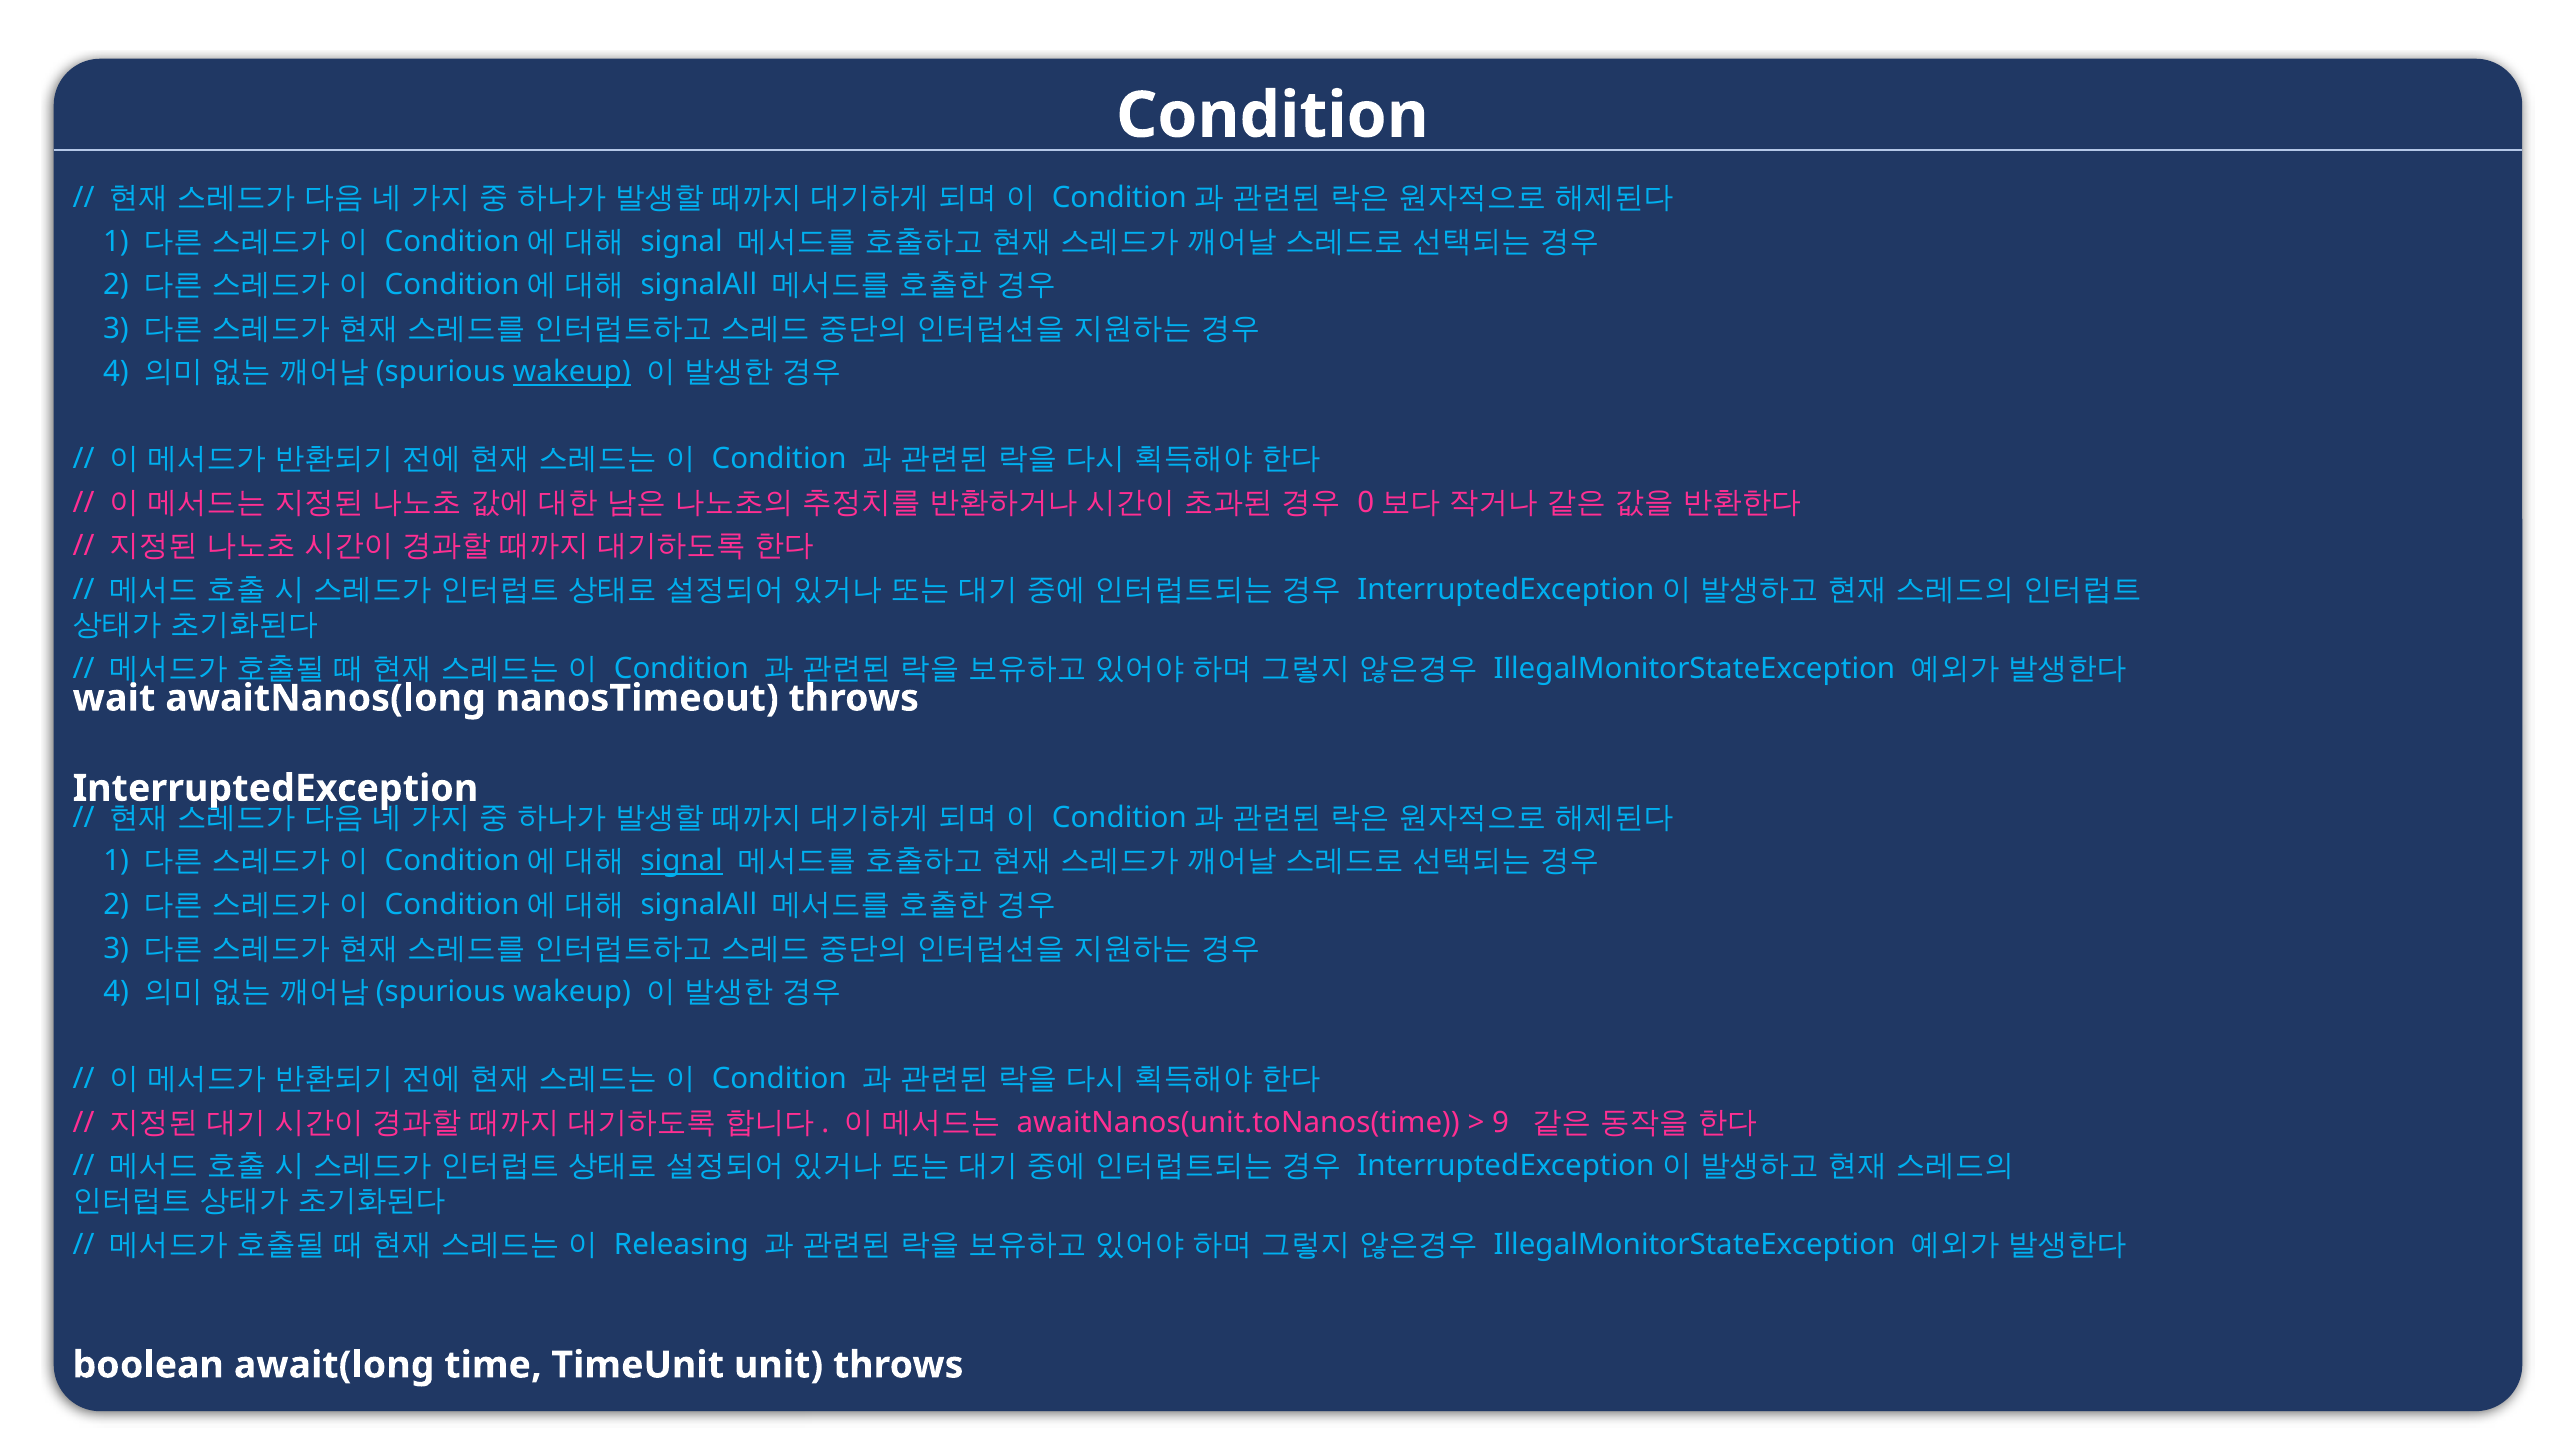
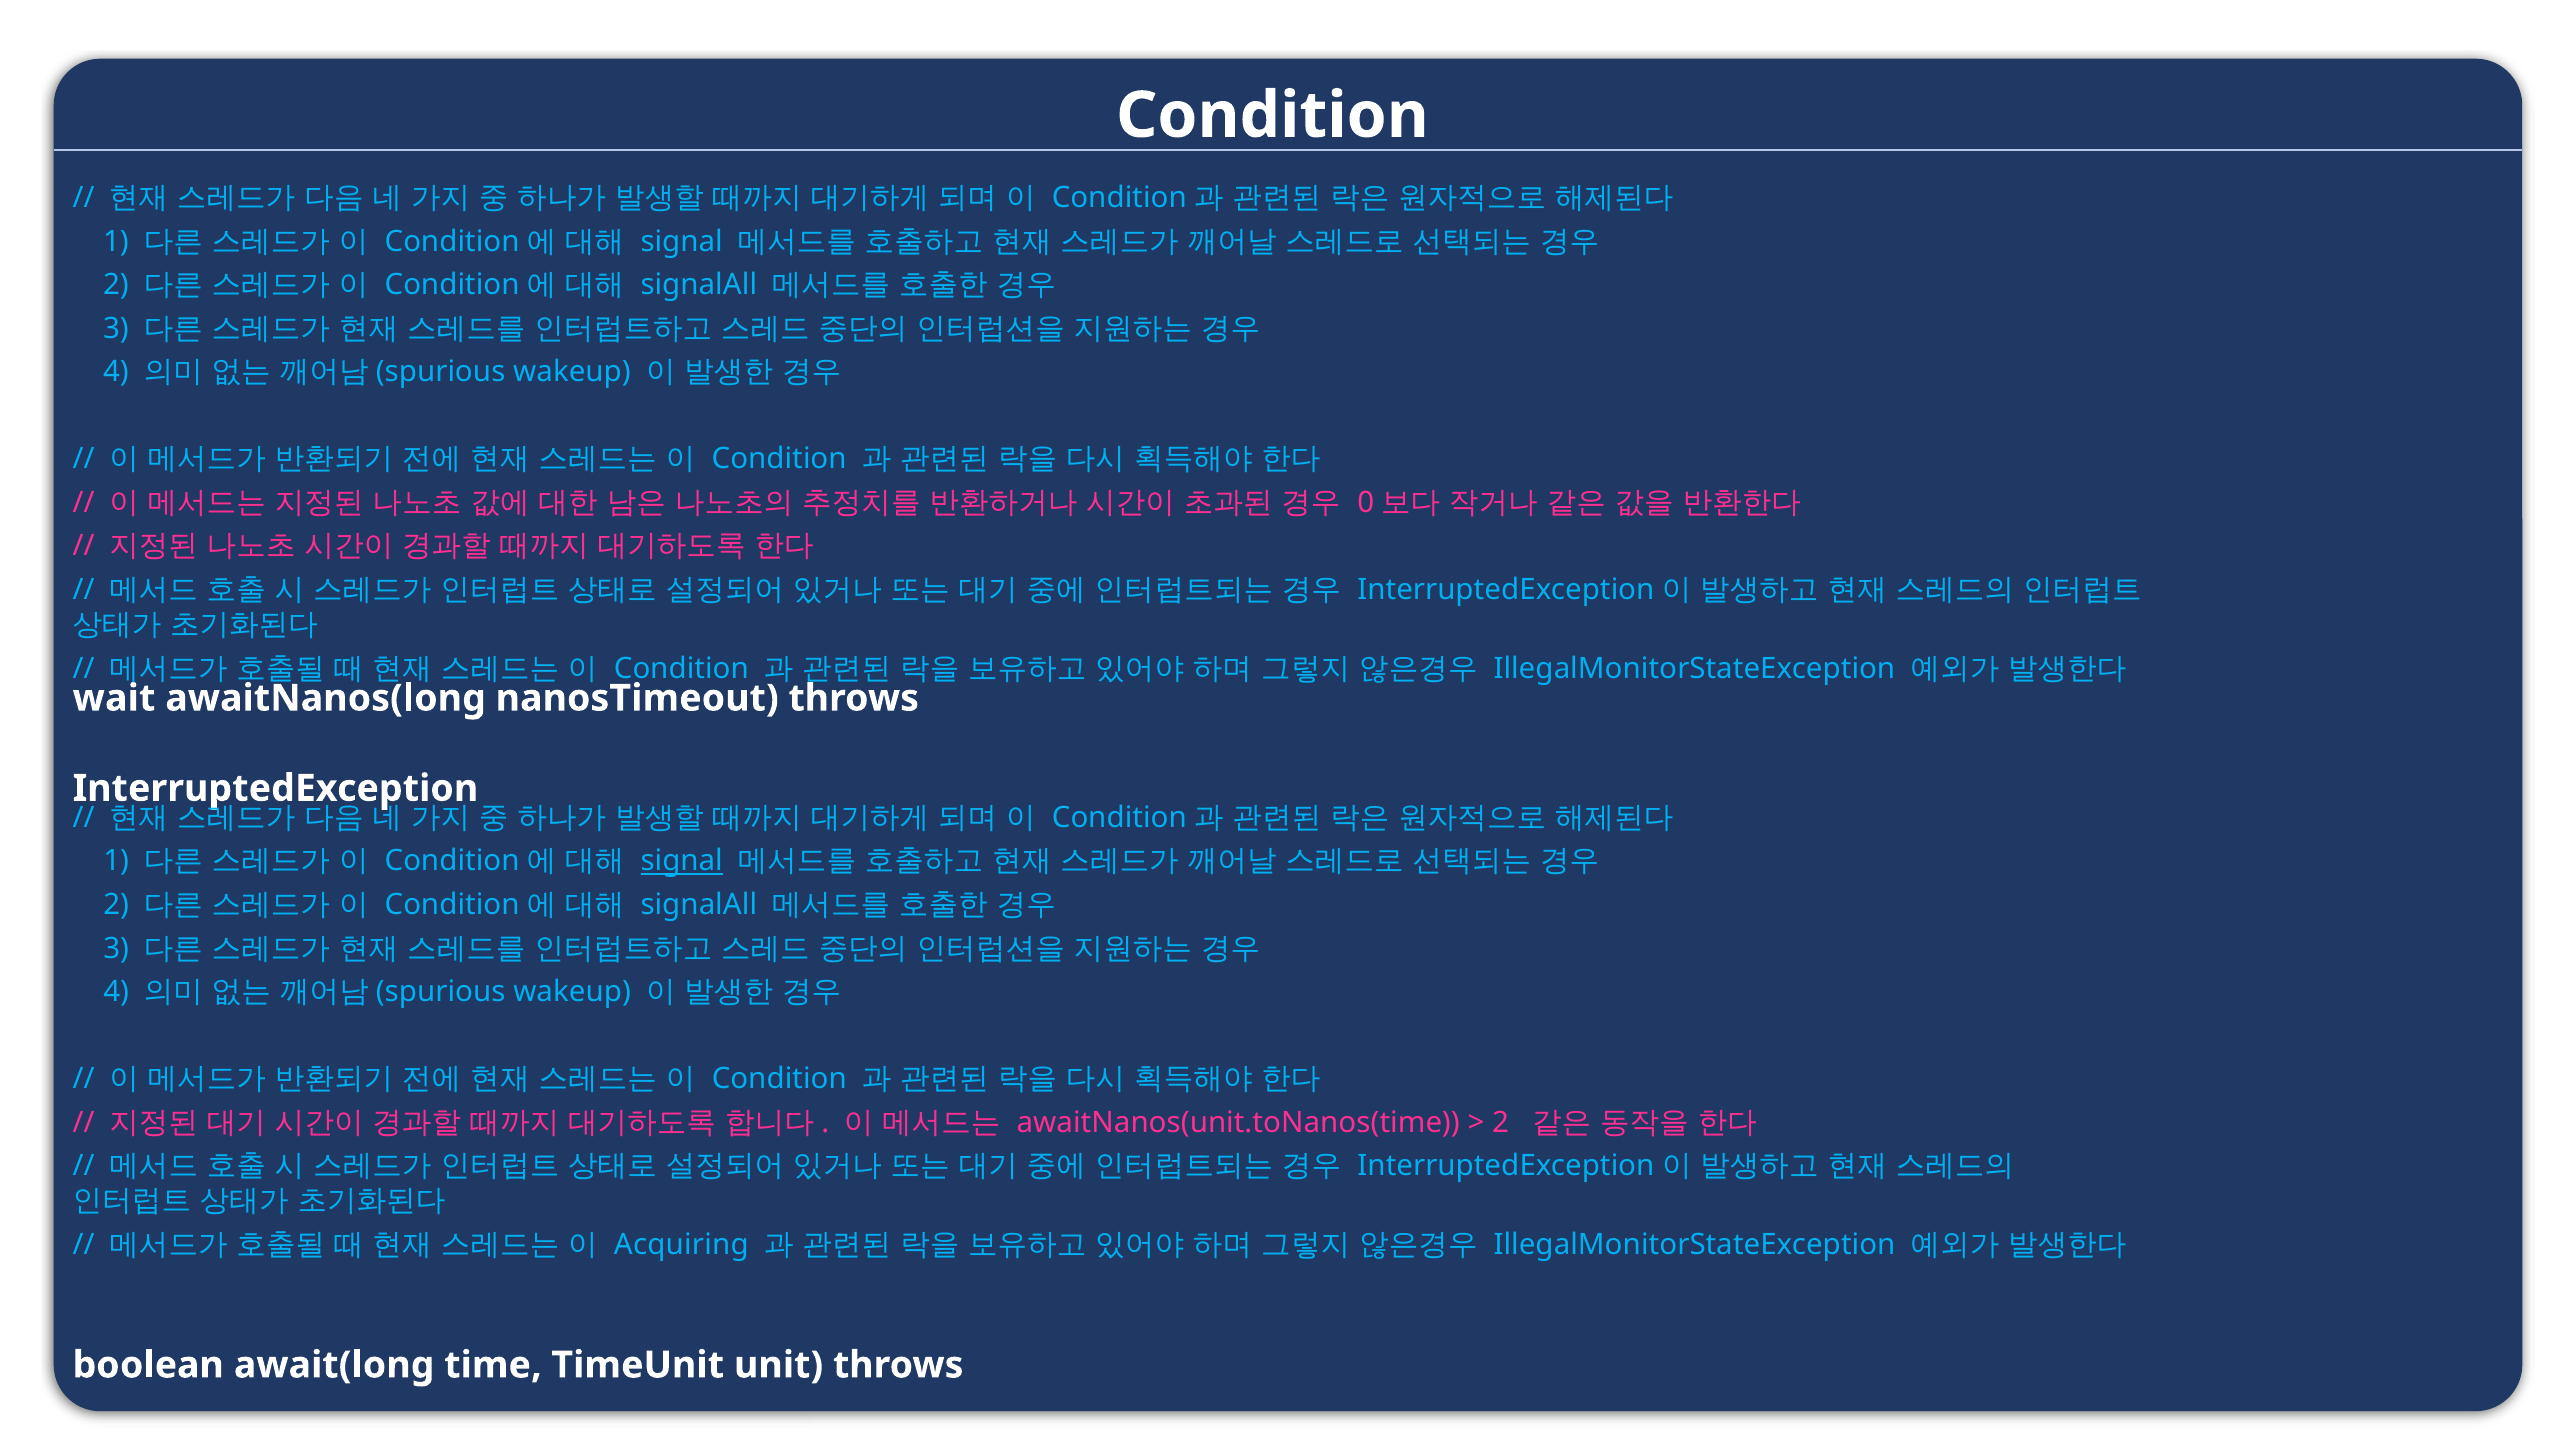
wakeup underline: present -> none (572, 372)
9: 9 -> 2 (1501, 1122)
Releasing: Releasing -> Acquiring (681, 1245)
